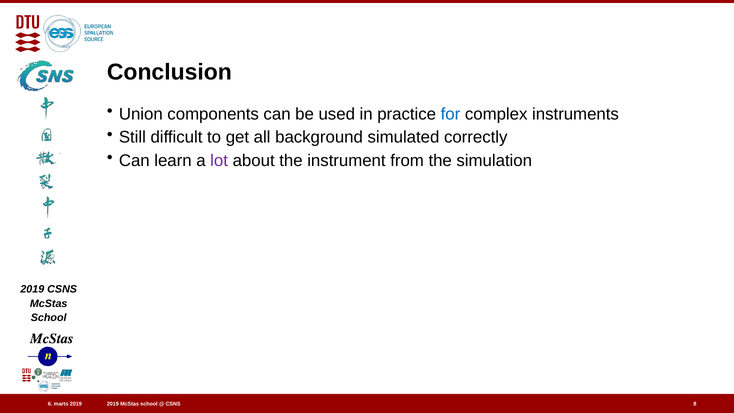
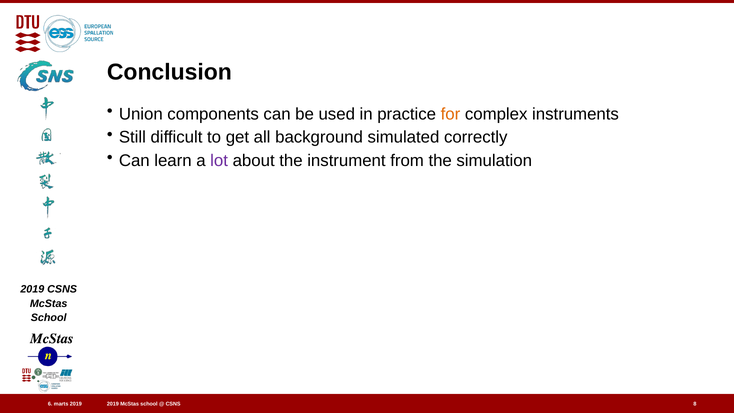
for colour: blue -> orange (451, 114)
